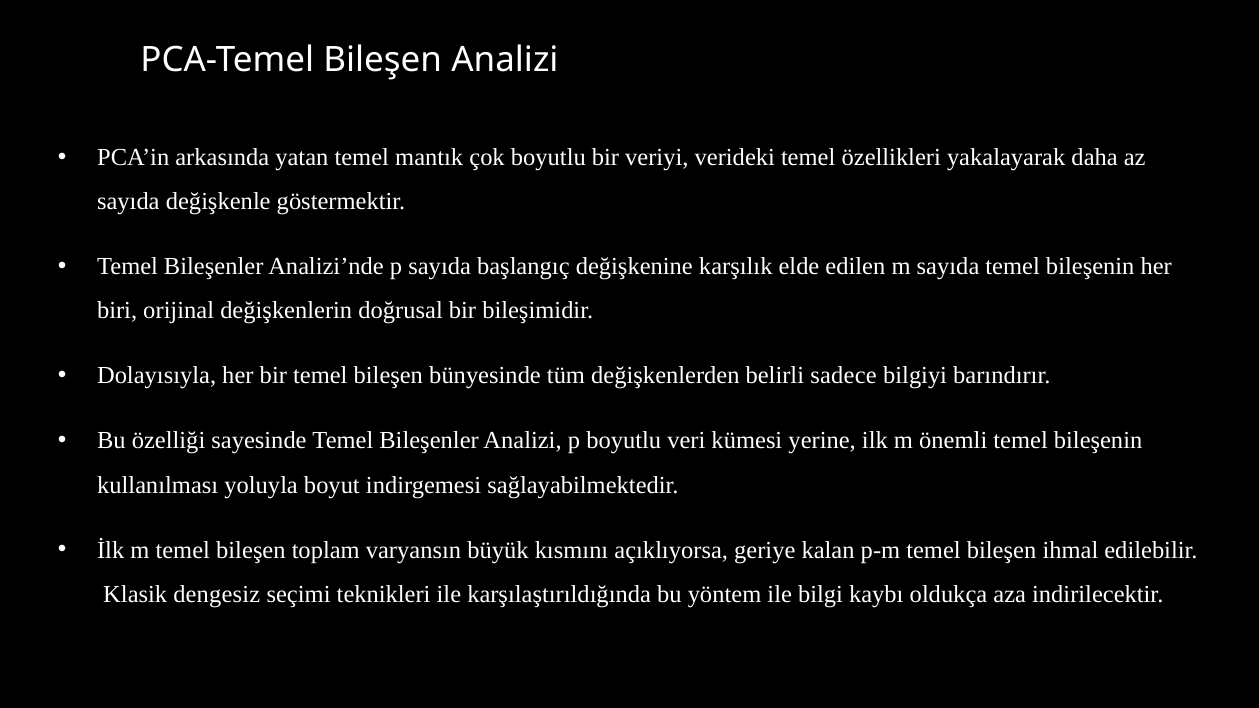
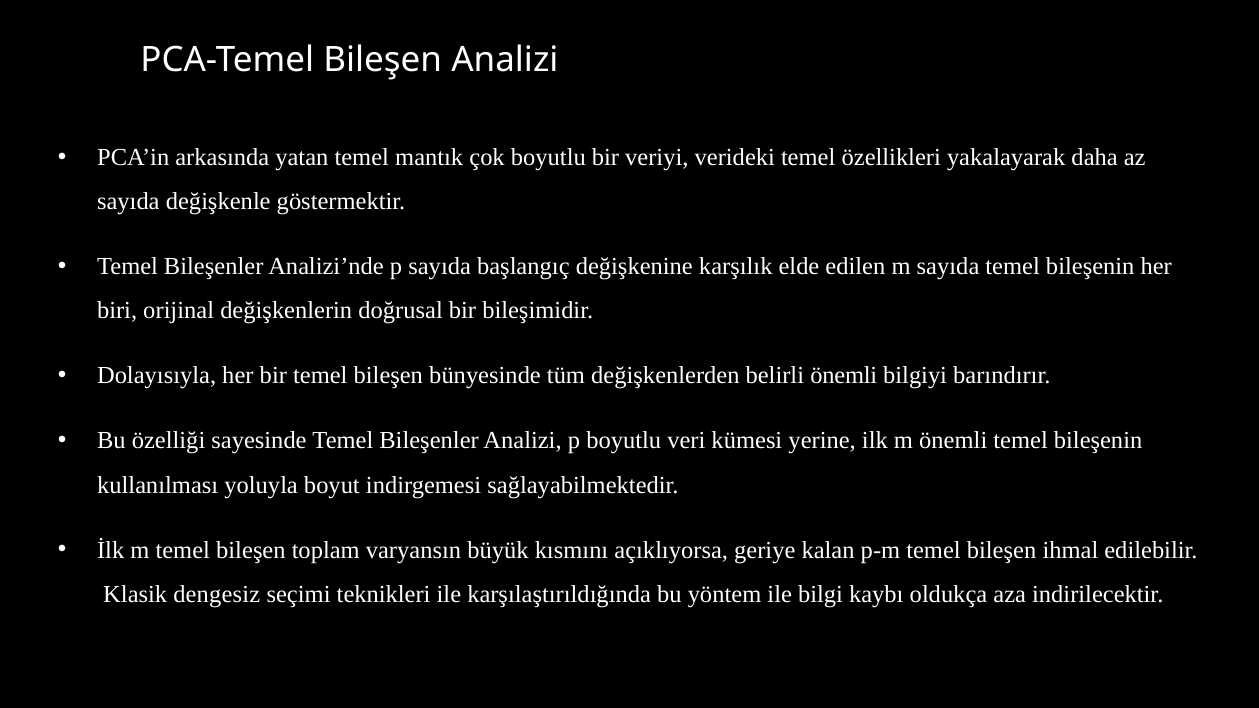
belirli sadece: sadece -> önemli (844, 376)
